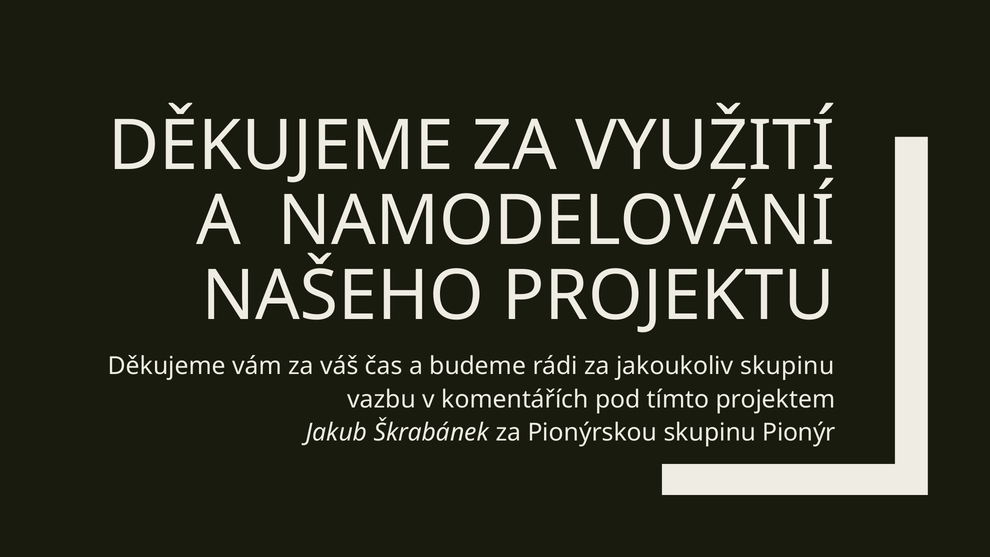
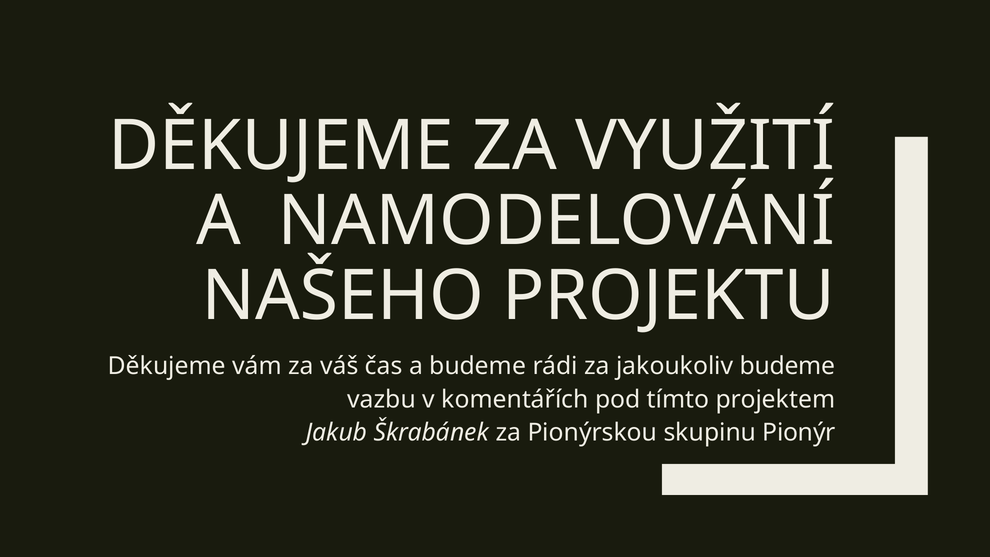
jakoukoliv skupinu: skupinu -> budeme (788, 366)
